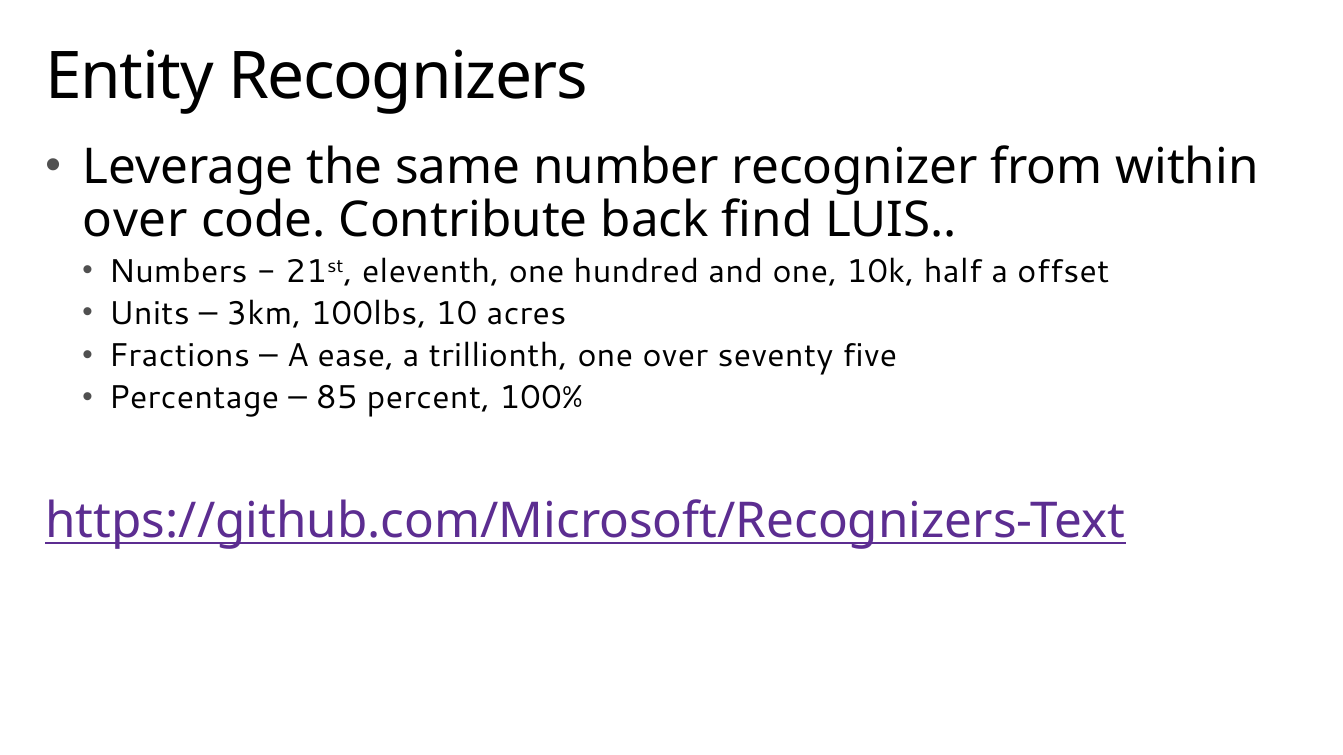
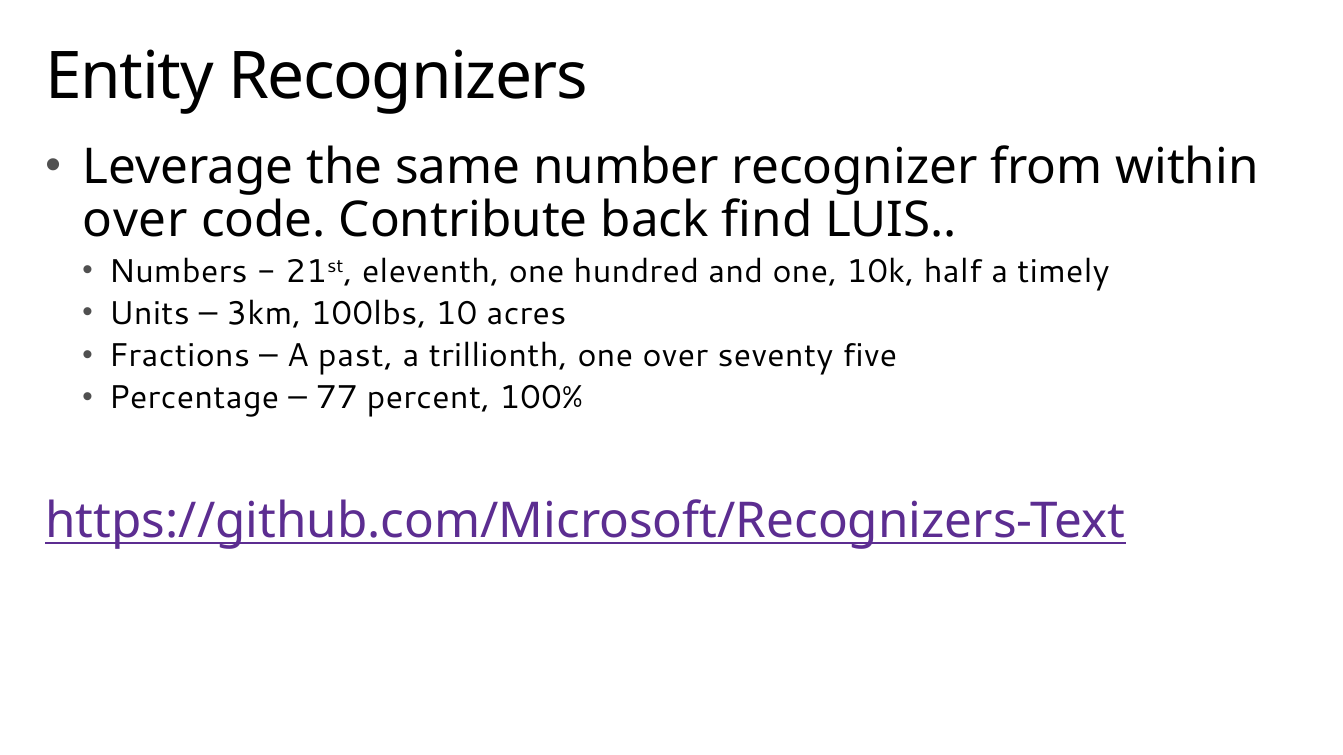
offset: offset -> timely (1063, 272)
ease: ease -> past (356, 356)
85: 85 -> 77 (337, 398)
